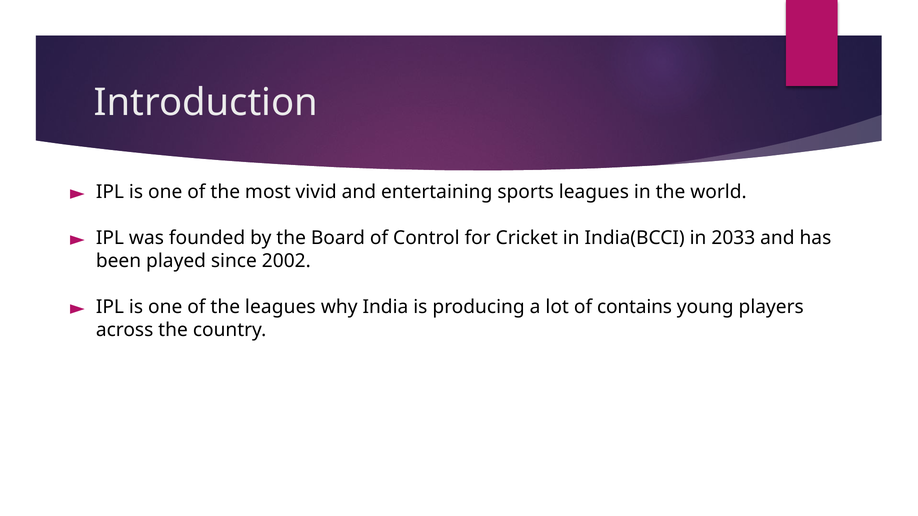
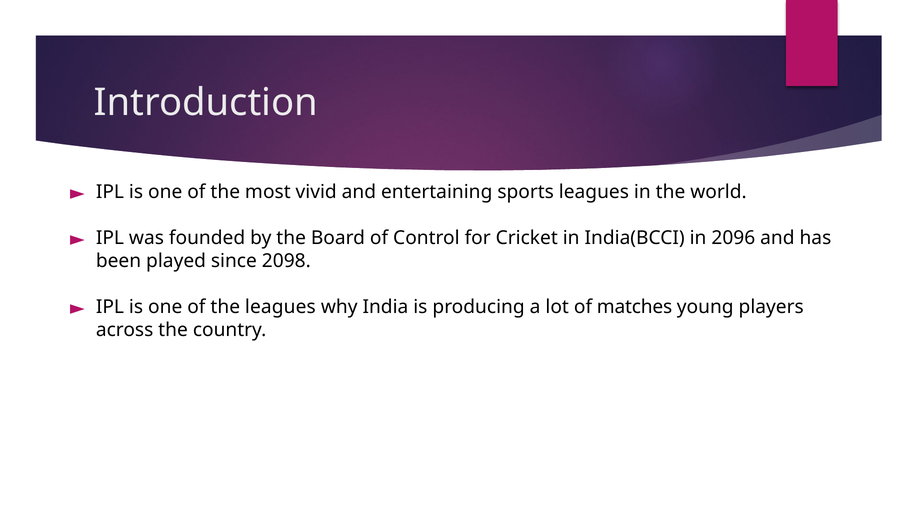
2033: 2033 -> 2096 (733, 238)
2002: 2002 -> 2098 (286, 261)
contains: contains -> matches (635, 307)
